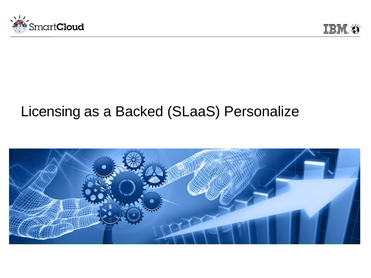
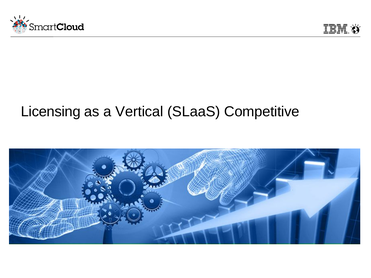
Backed: Backed -> Vertical (139, 112)
Personalize: Personalize -> Competitive (262, 112)
